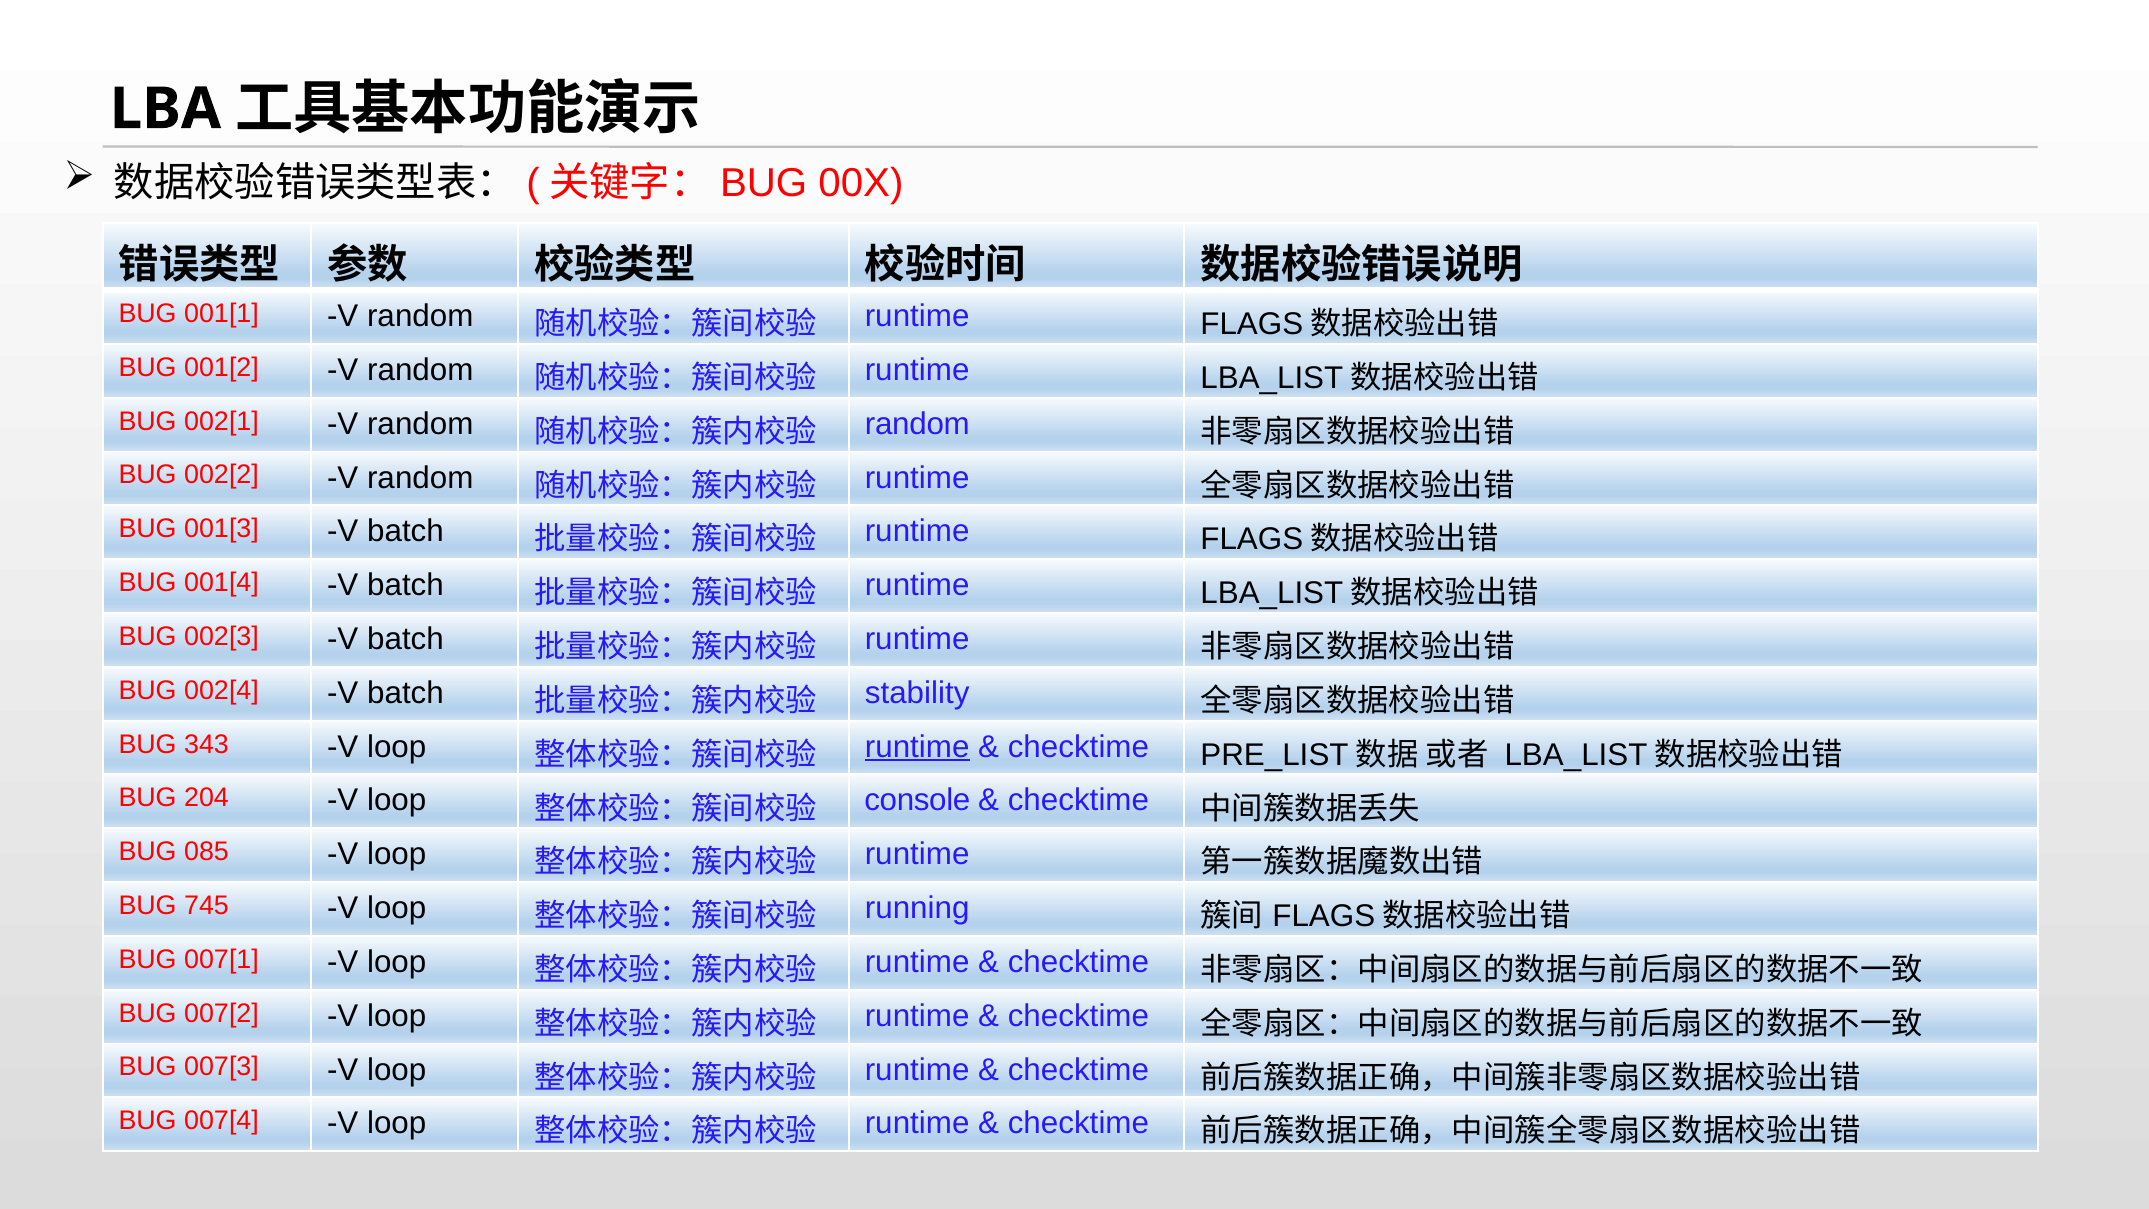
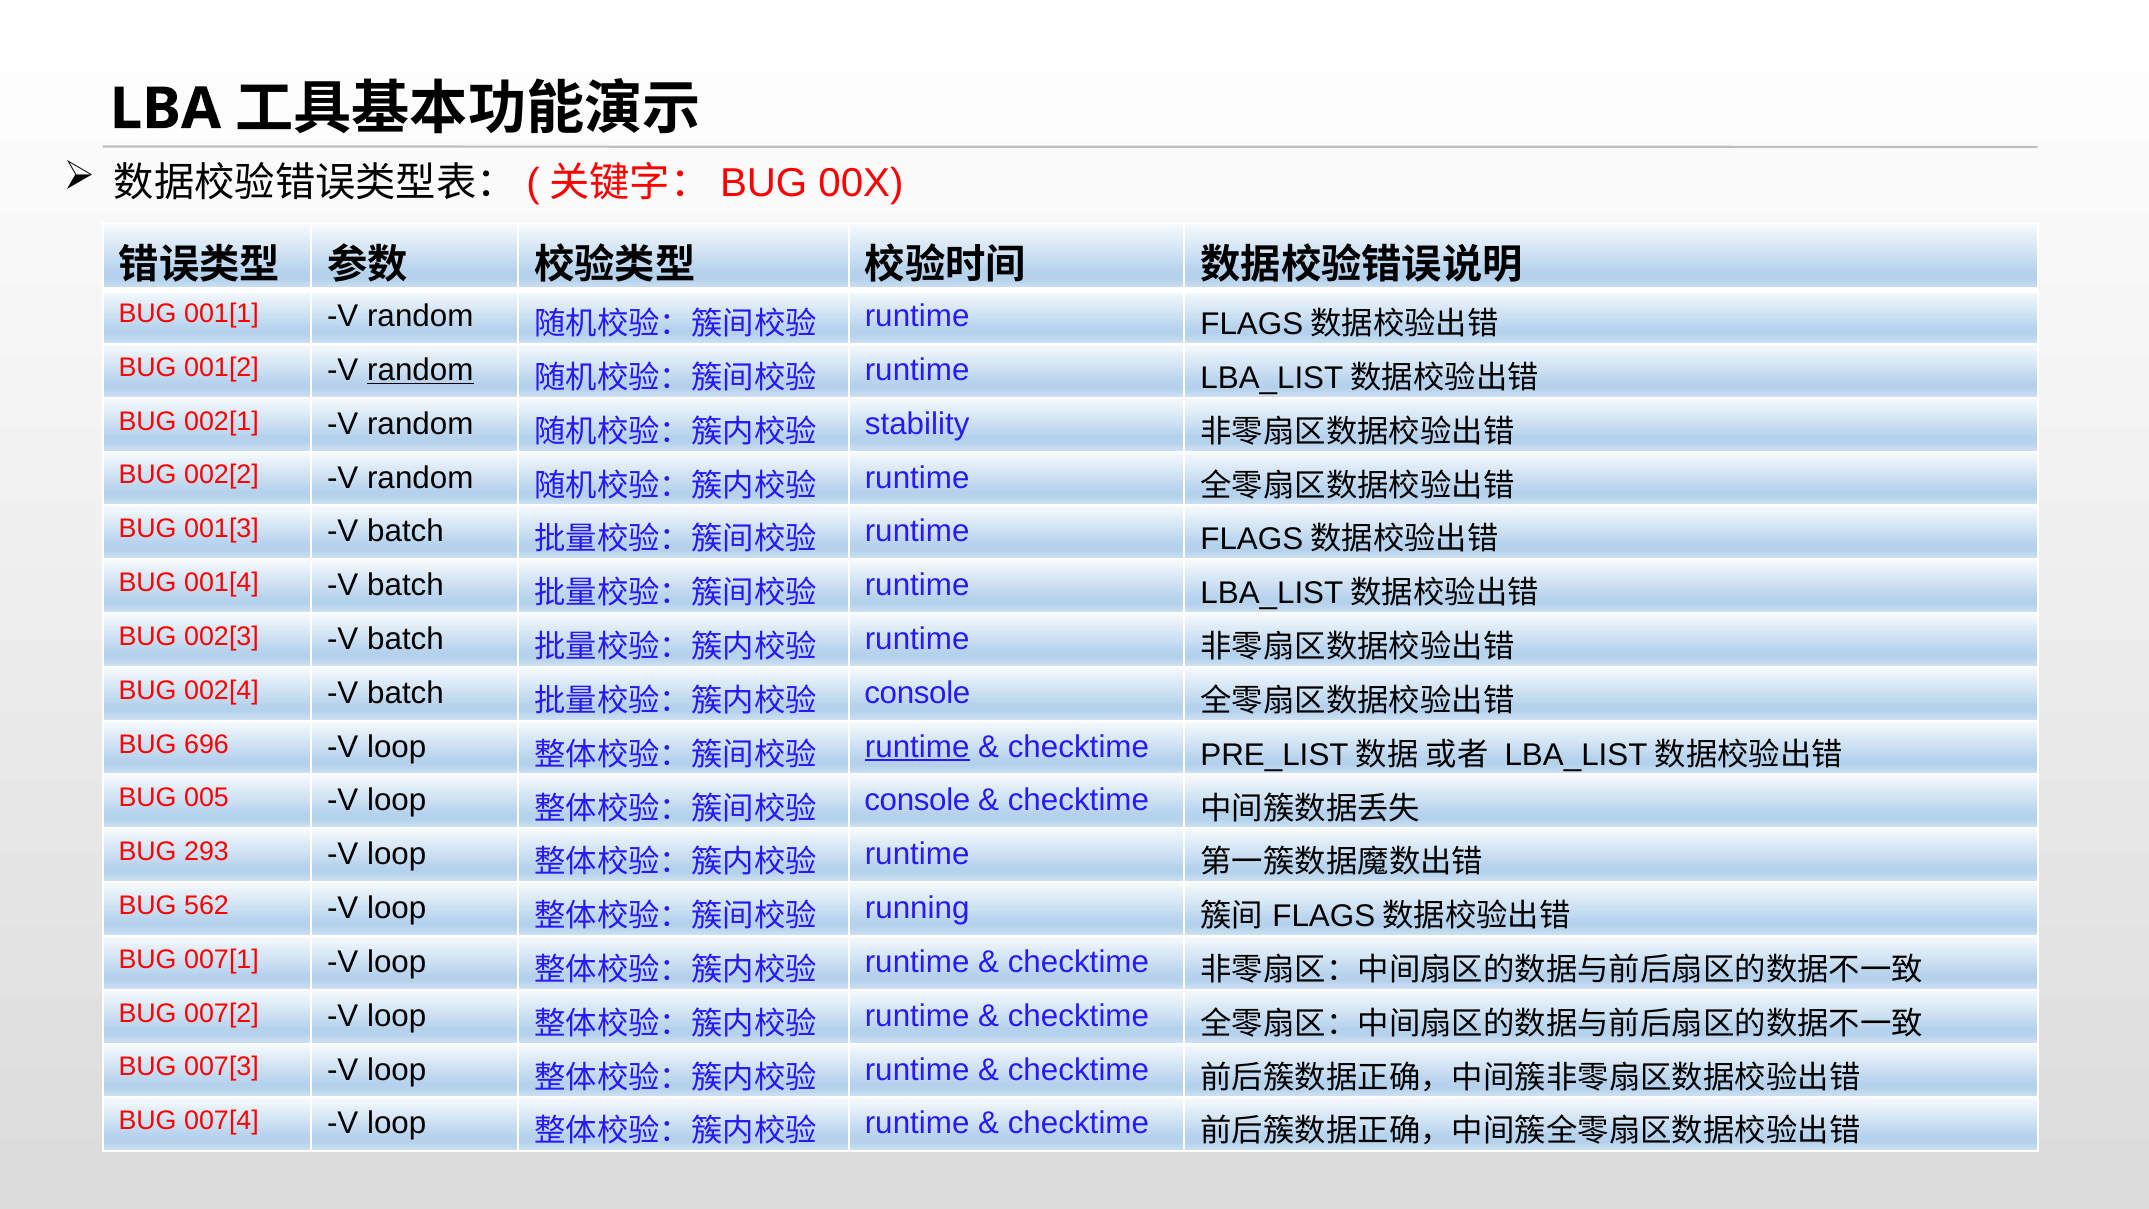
random underline: none -> present (420, 370)
random: random -> stability (917, 424)
stability: stability -> console (917, 693)
343: 343 -> 696 (207, 744)
204: 204 -> 005 (207, 798)
085: 085 -> 293 (207, 852)
745: 745 -> 562 (207, 906)
